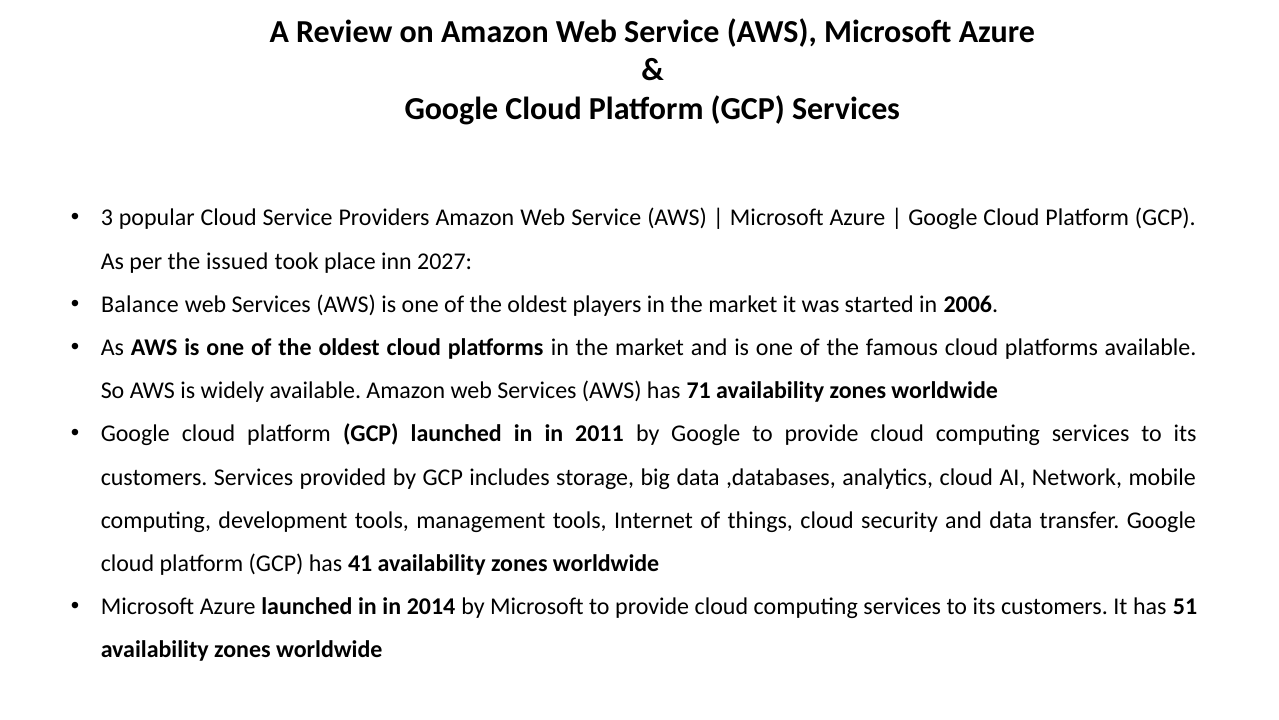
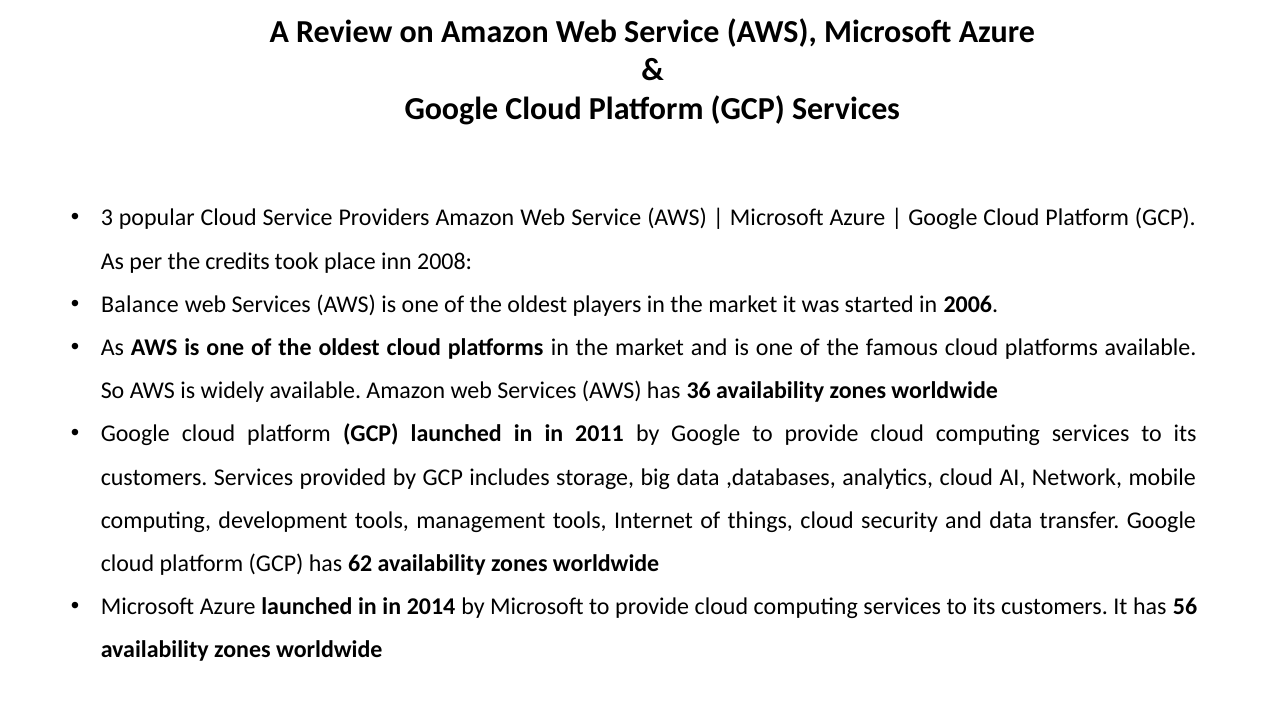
issued: issued -> credits (238, 261)
2027: 2027 -> 2008 (445, 261)
71: 71 -> 36 (699, 391)
41: 41 -> 62 (360, 563)
51: 51 -> 56 (1185, 606)
